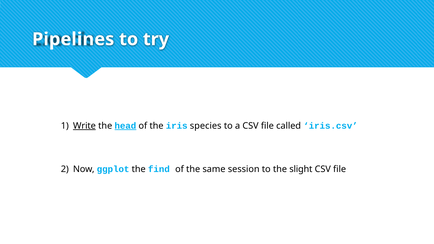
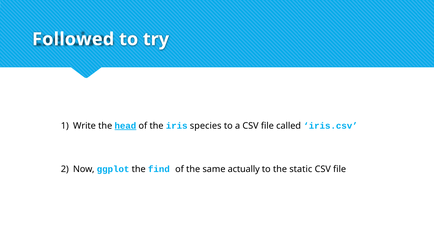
Pipelines: Pipelines -> Followed (73, 39)
Write underline: present -> none (84, 126)
session: session -> actually (244, 169)
slight: slight -> static (301, 169)
